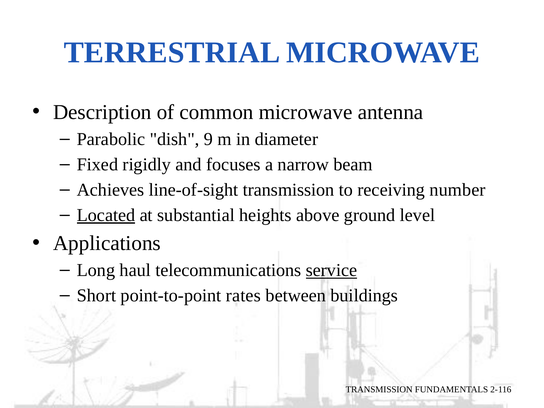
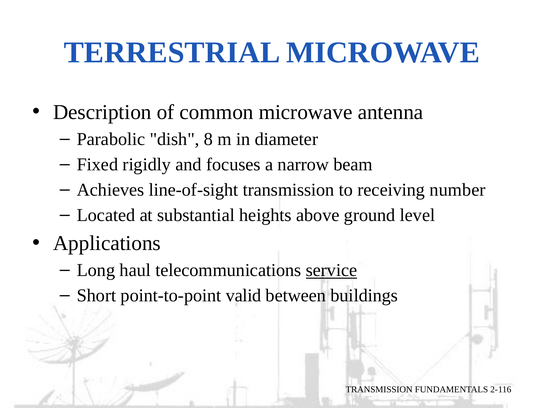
9: 9 -> 8 (208, 139)
Located underline: present -> none (106, 215)
rates: rates -> valid (244, 296)
